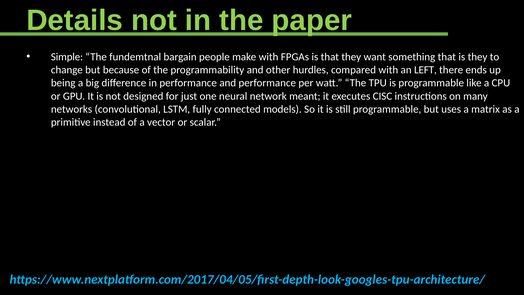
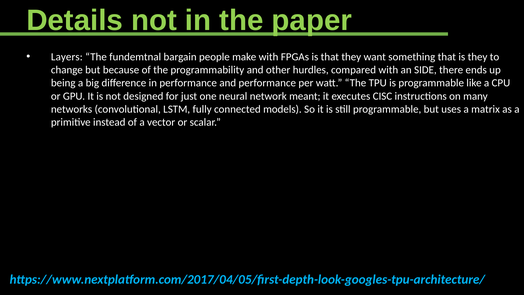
Simple: Simple -> Layers (67, 57)
LEFT: LEFT -> SIDE (425, 70)
